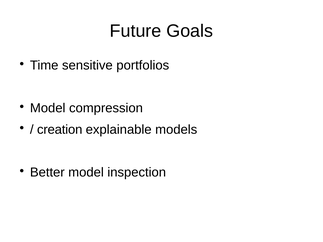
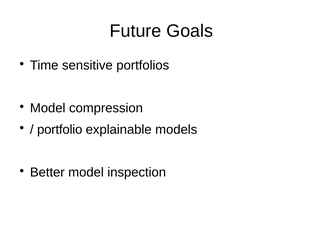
creation: creation -> portfolio (60, 130)
